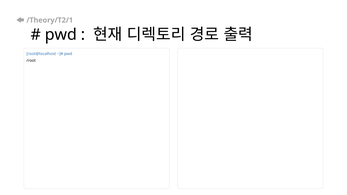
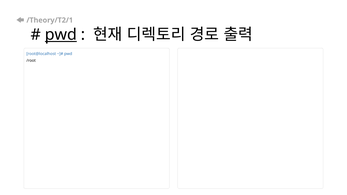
pwd underline: none -> present (61, 35)
